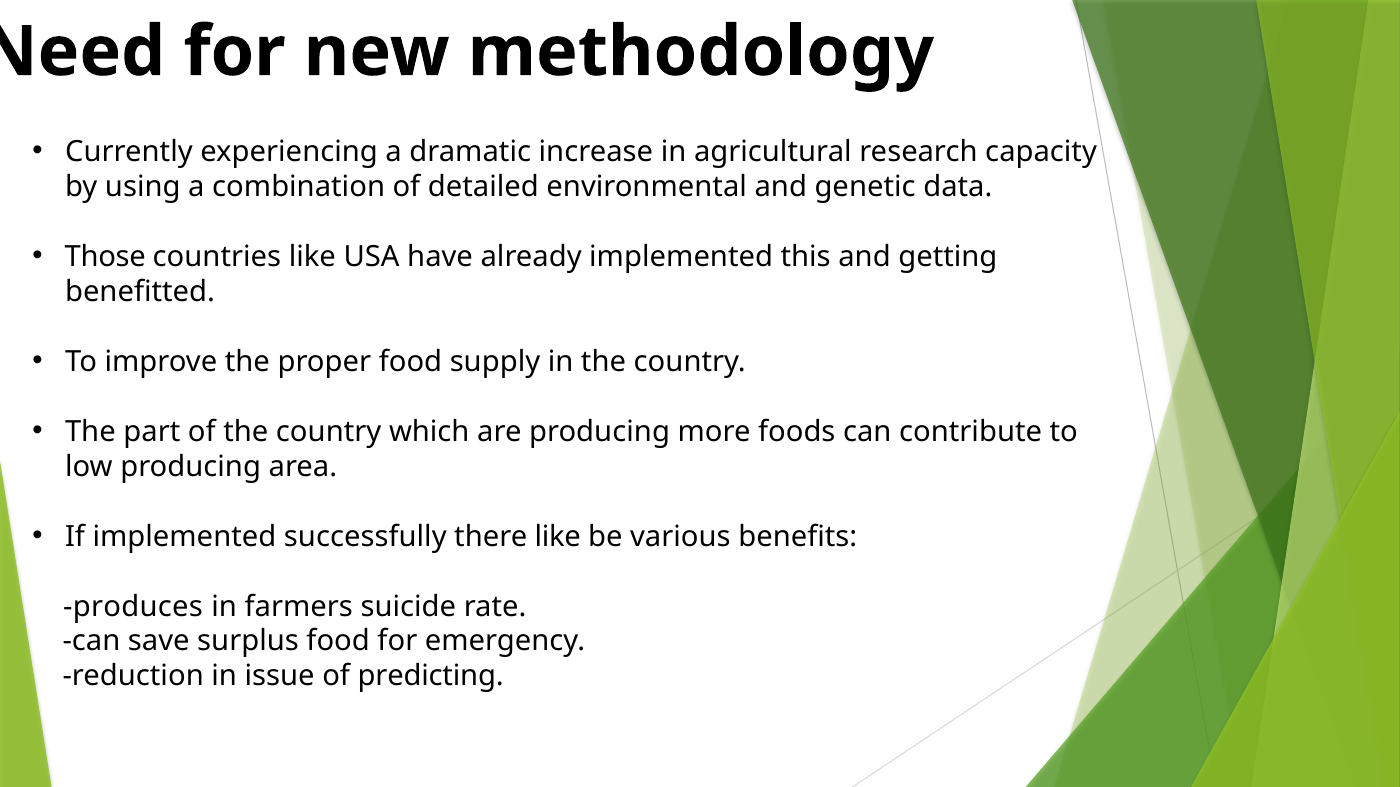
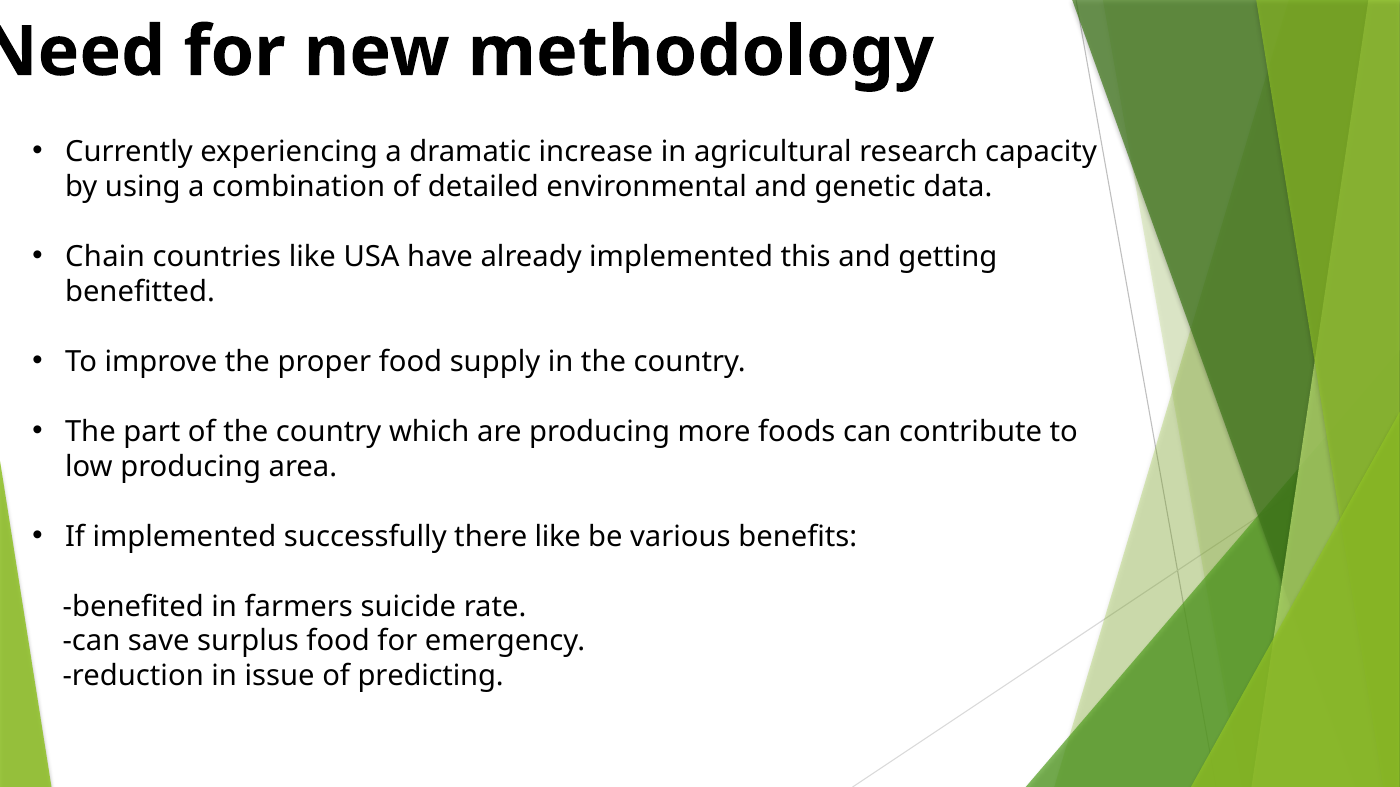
Those: Those -> Chain (105, 257)
produces: produces -> benefited (133, 607)
